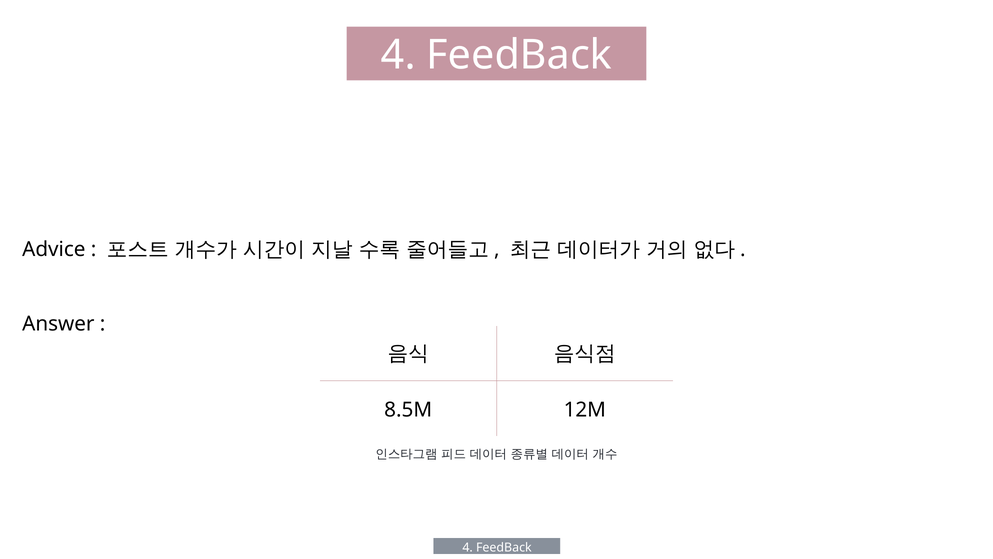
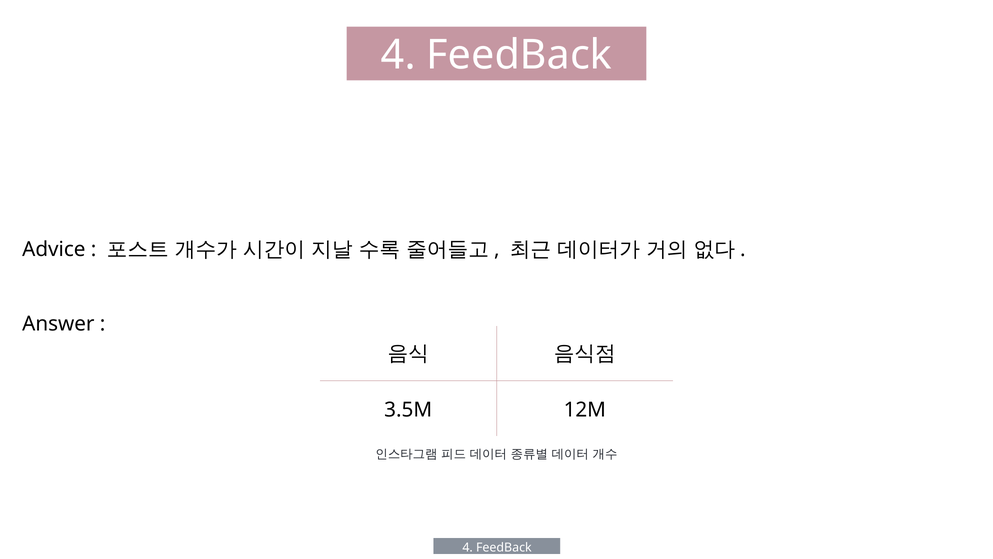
8.5M: 8.5M -> 3.5M (408, 409)
